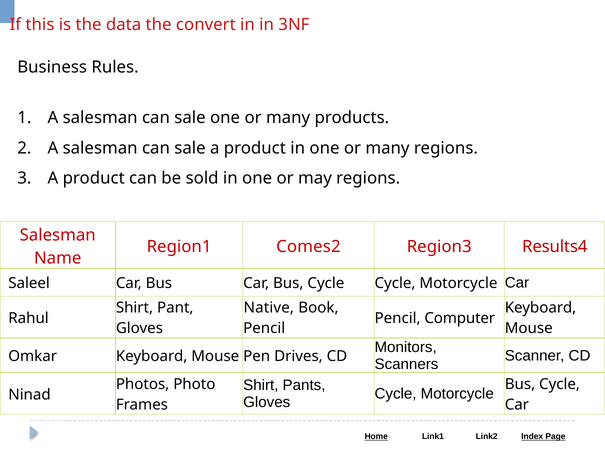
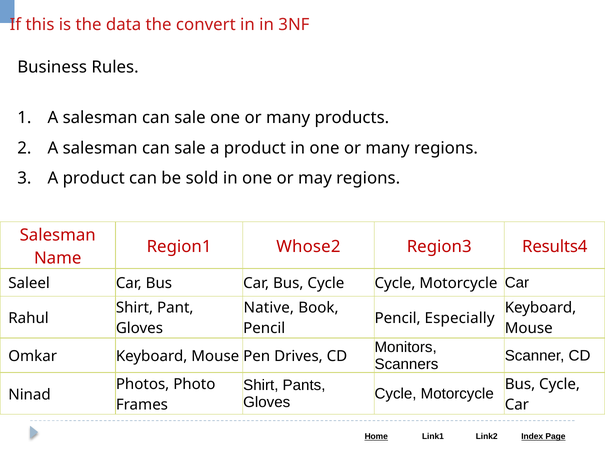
Comes2: Comes2 -> Whose2 (308, 246)
Computer: Computer -> Especially (460, 318)
